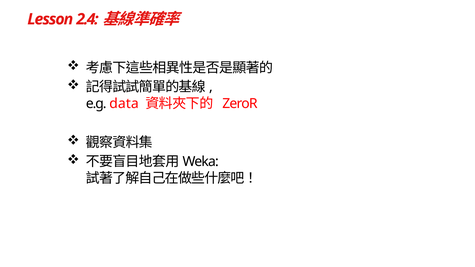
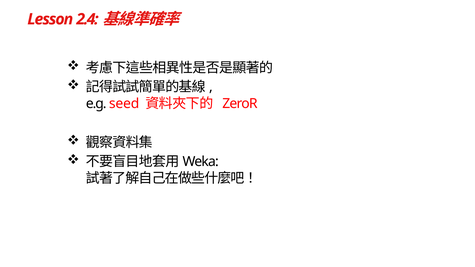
data: data -> seed (124, 104)
